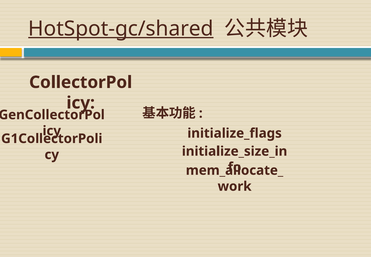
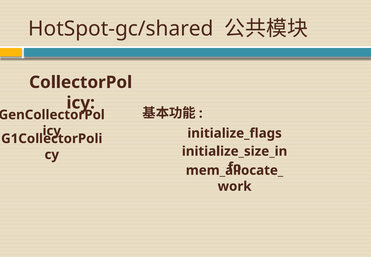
HotSpot-gc/shared underline: present -> none (121, 29)
